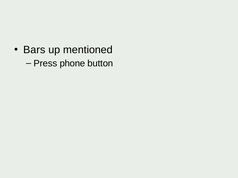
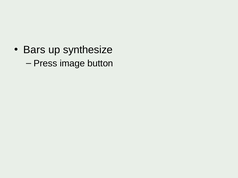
mentioned: mentioned -> synthesize (88, 50)
phone: phone -> image (72, 64)
